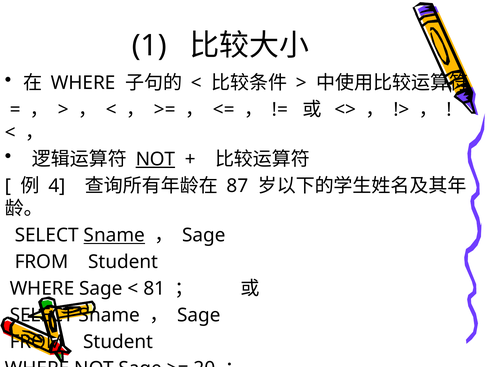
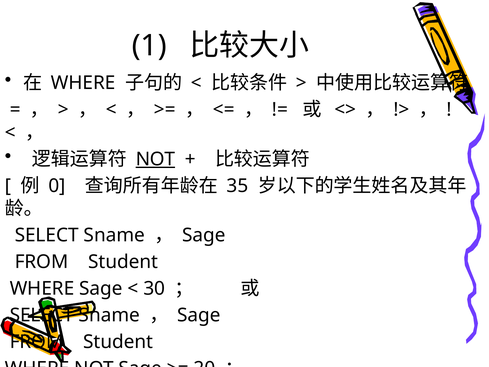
4: 4 -> 0 (57, 186)
87: 87 -> 35 (237, 186)
Sname underline: present -> none (114, 235)
81: 81 -> 30 (154, 289)
